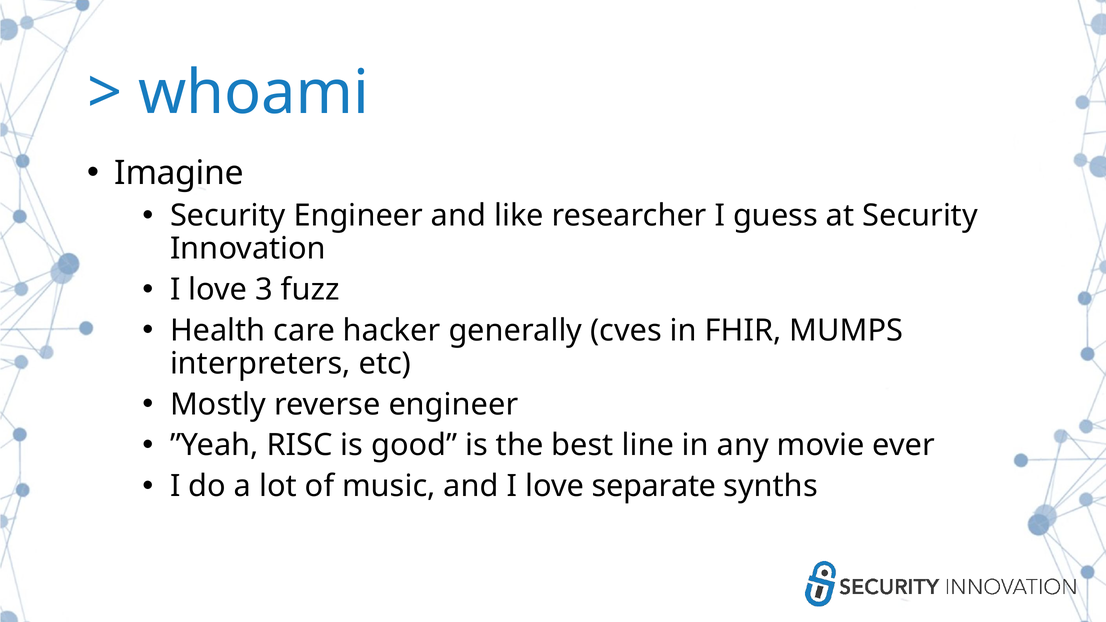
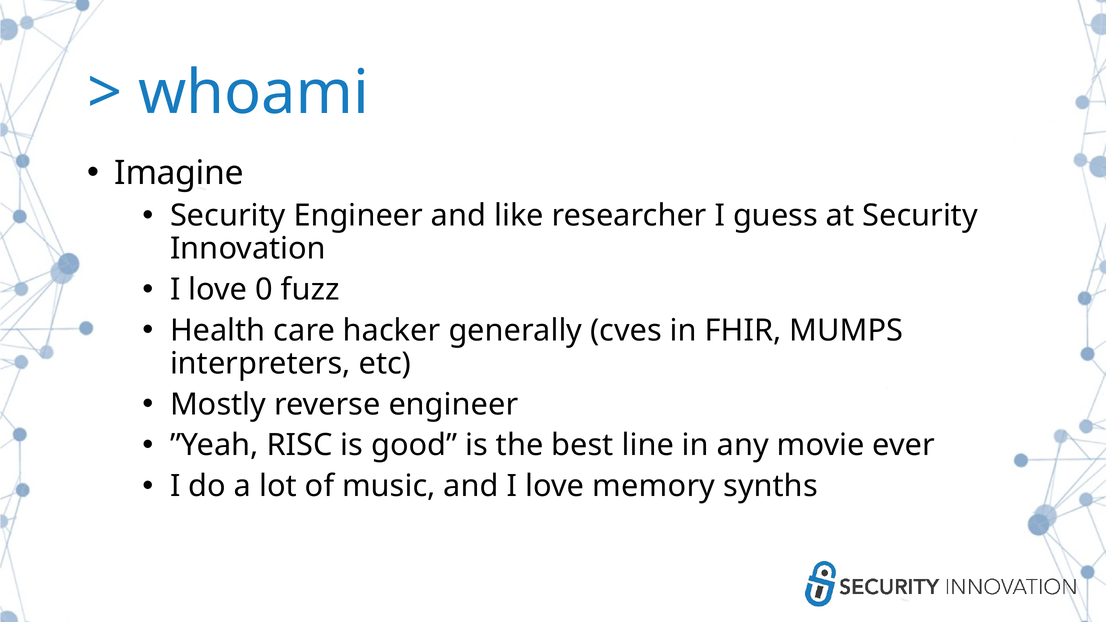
3: 3 -> 0 (264, 290)
separate: separate -> memory (654, 486)
